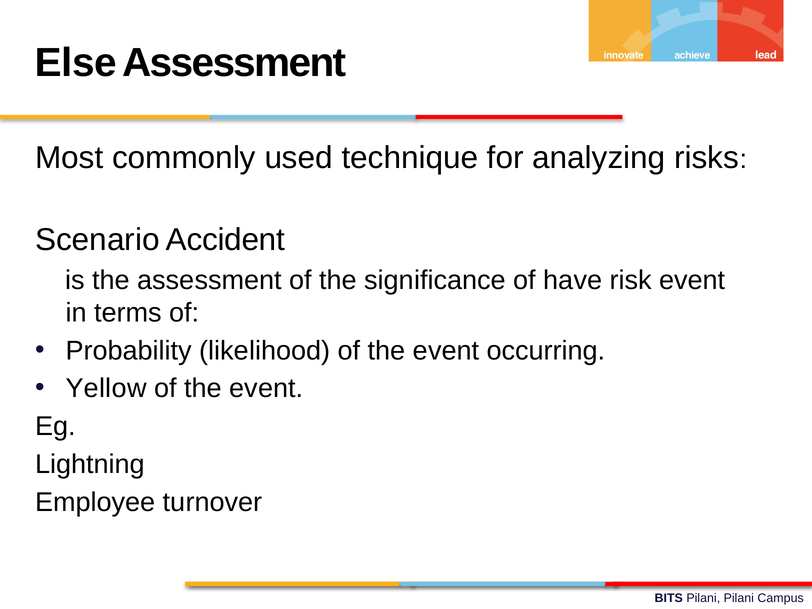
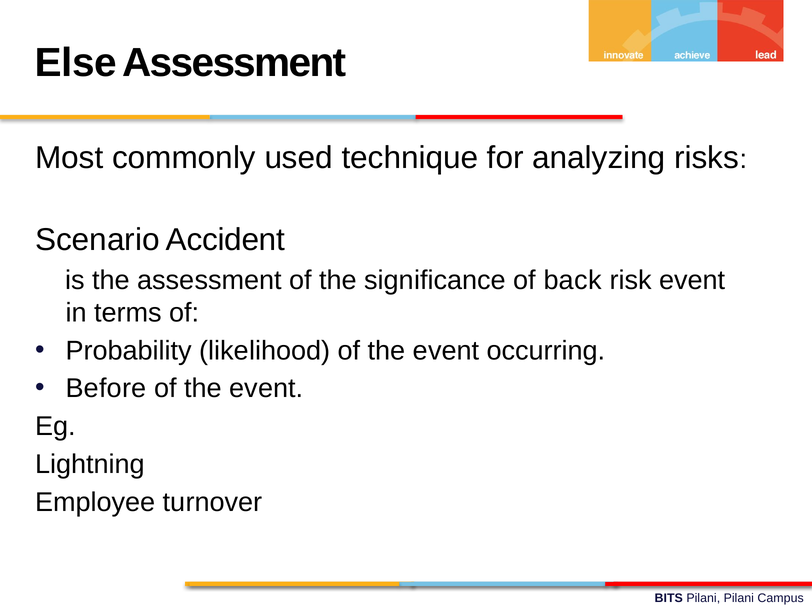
have: have -> back (573, 280)
Yellow: Yellow -> Before (106, 389)
